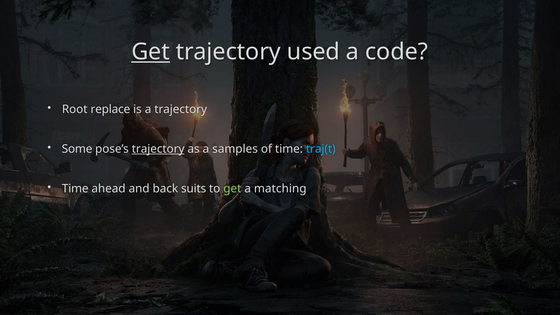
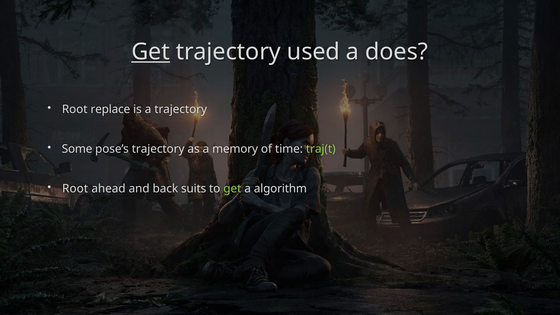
code: code -> does (397, 52)
trajectory underline: present -> none (158, 149)
samples: samples -> memory (235, 149)
traj(t colour: light blue -> light green (321, 149)
Time: Time -> Root (75, 189)
matching: matching -> algorithm (280, 189)
